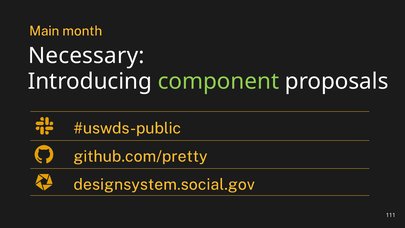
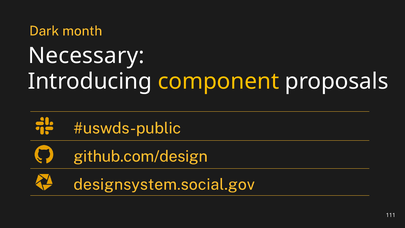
Main: Main -> Dark (44, 31)
component colour: light green -> yellow (218, 81)
github.com/pretty: github.com/pretty -> github.com/design (141, 156)
